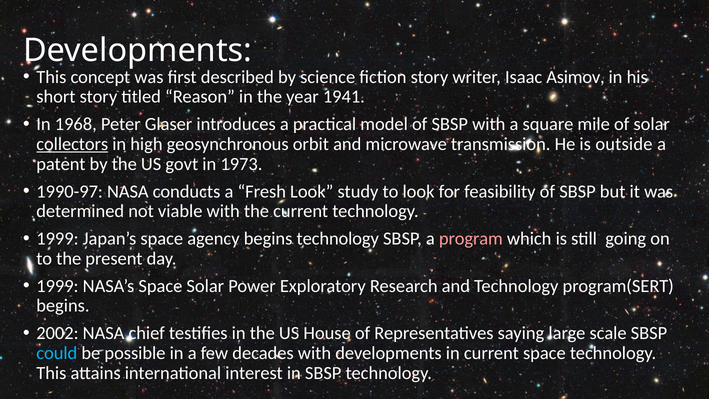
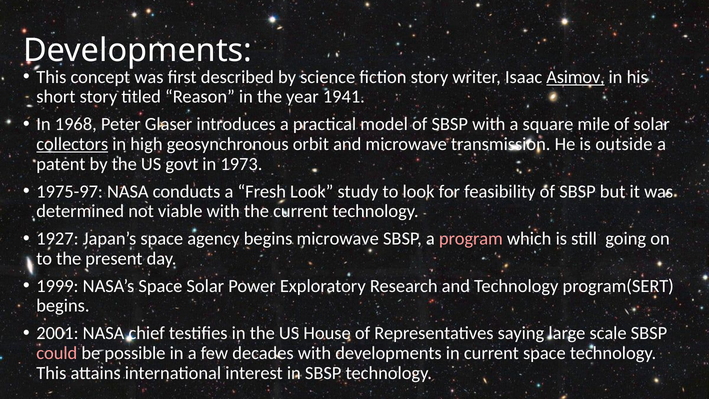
Asimov underline: none -> present (576, 77)
1990-97: 1990-97 -> 1975-97 (70, 191)
1999: 1999 -> 1927 (57, 239)
begins technology: technology -> microwave (338, 239)
2002: 2002 -> 2001 (57, 333)
could colour: light blue -> pink (57, 353)
